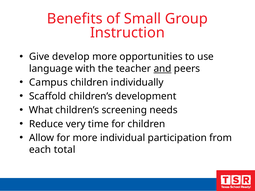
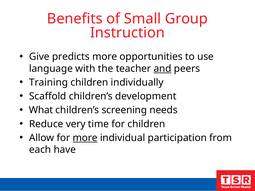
develop: develop -> predicts (71, 57)
Campus: Campus -> Training (49, 83)
more underline: none -> present (85, 138)
total: total -> have (65, 150)
